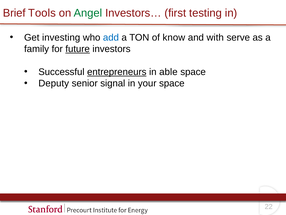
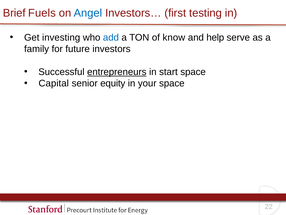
Tools: Tools -> Fuels (42, 13)
Angel colour: green -> blue (88, 13)
with: with -> help (215, 37)
future underline: present -> none (78, 49)
able: able -> start (168, 72)
Deputy: Deputy -> Capital (54, 83)
signal: signal -> equity (113, 83)
